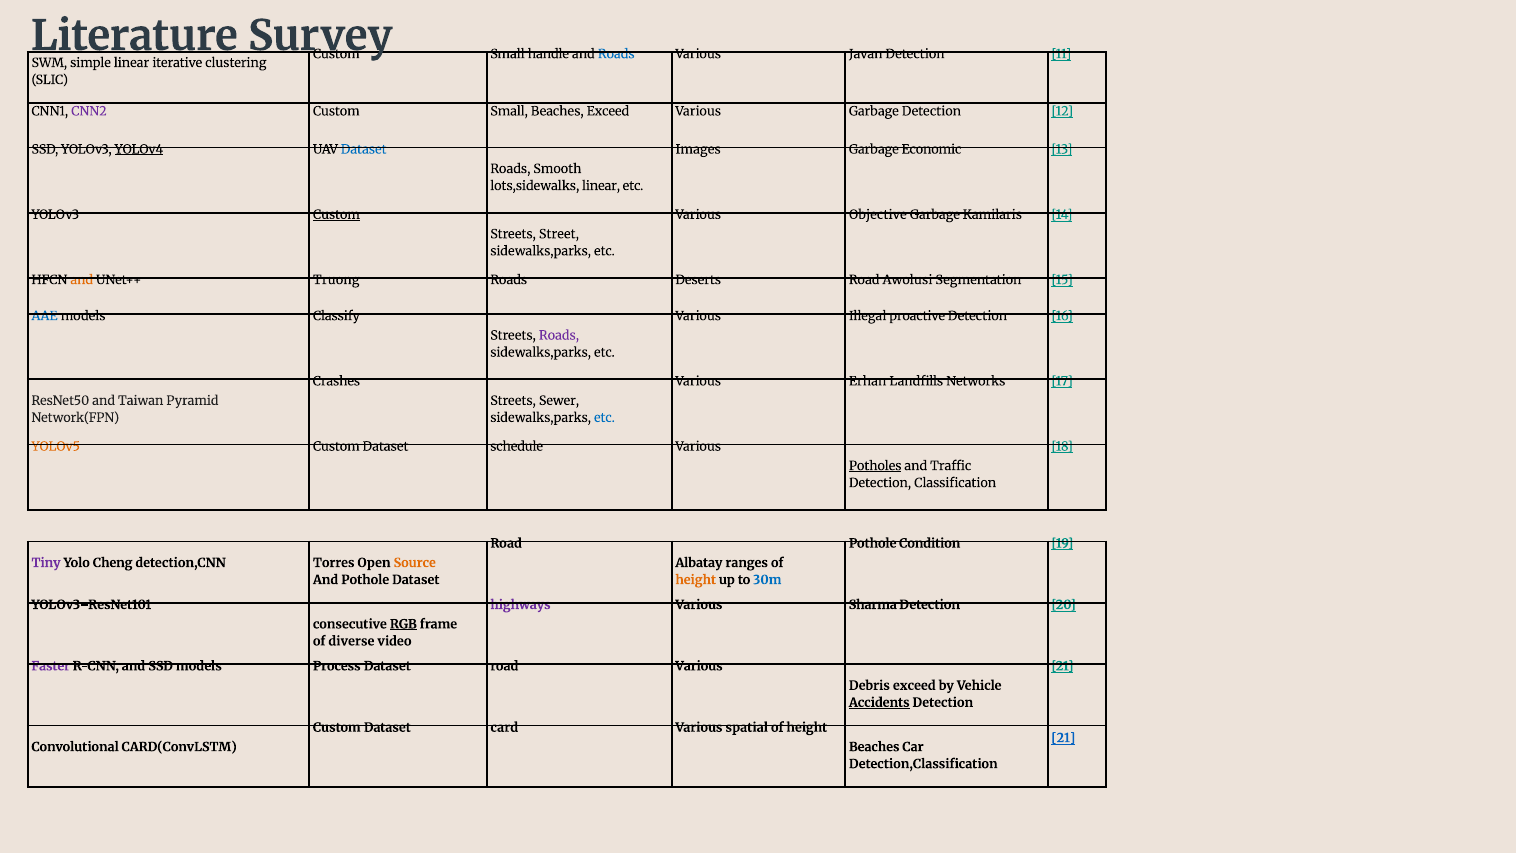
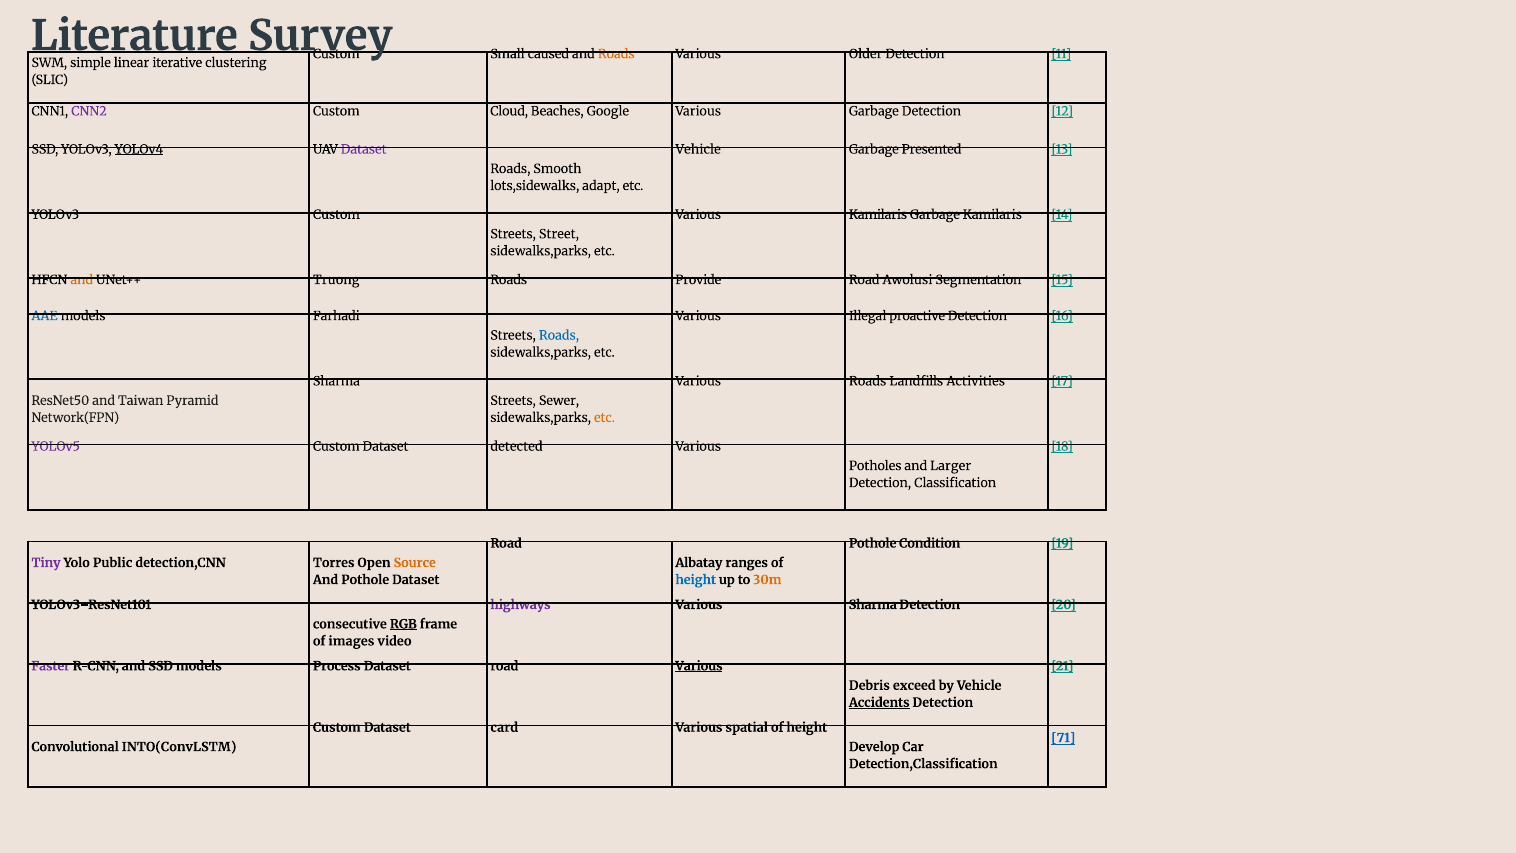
handle: handle -> caused (548, 54)
Roads colour: blue -> orange (616, 54)
Javan: Javan -> Older (866, 54)
Small: Small -> Cloud (509, 111)
Beaches Exceed: Exceed -> Google (608, 111)
Dataset colour: blue -> purple (364, 149)
Images: Images -> Vehicle (698, 149)
Economic: Economic -> Presented (931, 149)
lots,sidewalks linear: linear -> adapt (601, 186)
Custom underline: present -> none (336, 215)
Various Objective: Objective -> Kamilaris (878, 215)
Deserts: Deserts -> Provide (698, 280)
Classify: Classify -> Farhadi (336, 316)
Roads colour: purple -> blue (559, 335)
Crashes: Crashes -> Sharma (336, 381)
Various Erhan: Erhan -> Roads (868, 381)
Networks: Networks -> Activities (976, 381)
etc colour: blue -> orange (604, 418)
YOLOv5 colour: orange -> purple (56, 446)
schedule: schedule -> detected (516, 446)
Potholes underline: present -> none (875, 466)
Traffic: Traffic -> Larger (951, 466)
Cheng: Cheng -> Public (113, 563)
height colour: orange -> blue (696, 580)
30m colour: blue -> orange (767, 580)
diverse: diverse -> images (351, 641)
Various underline: none -> present (699, 666)
21: 21 -> 71 (1063, 738)
CARD(ConvLSTM: CARD(ConvLSTM -> INTO(ConvLSTM (179, 747)
Beaches: Beaches -> Develop (874, 747)
